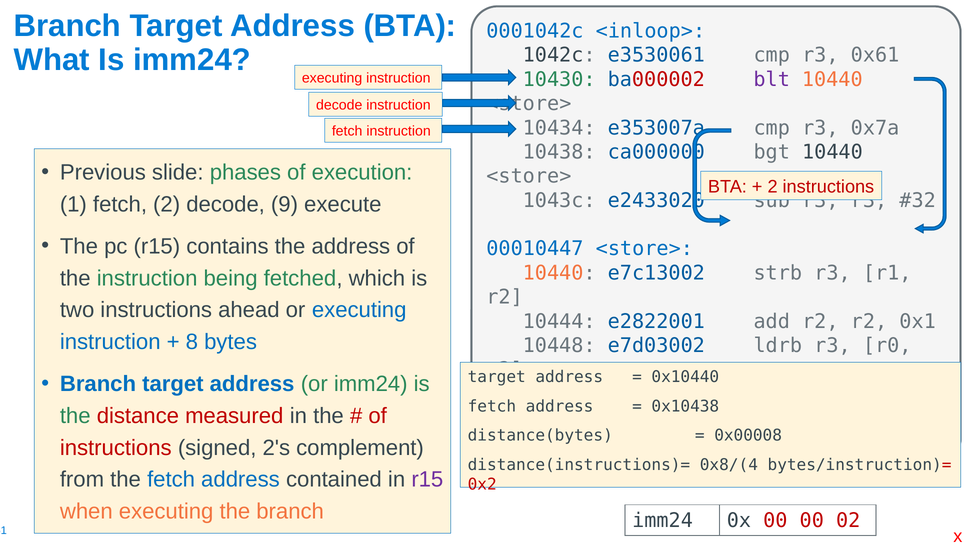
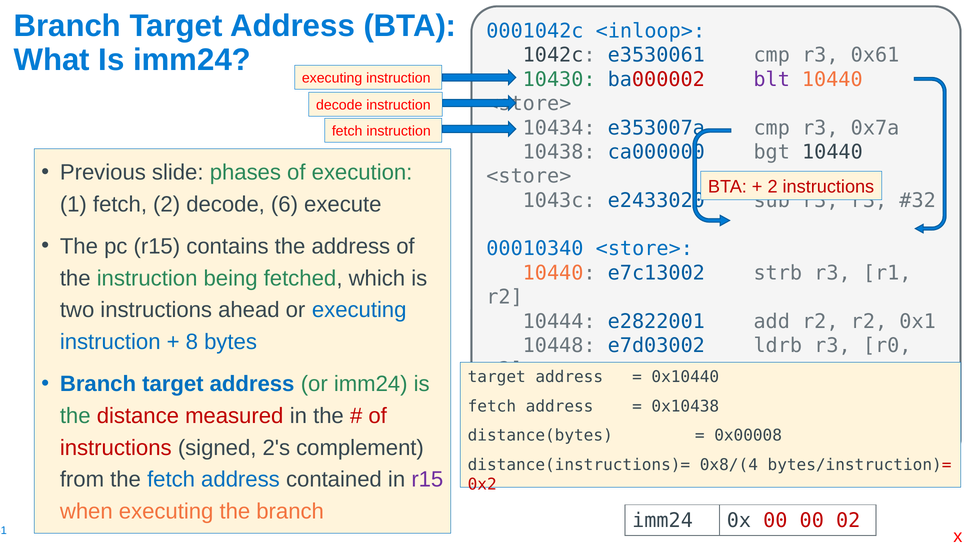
9: 9 -> 6 (285, 204)
00010447: 00010447 -> 00010340 (535, 249)
